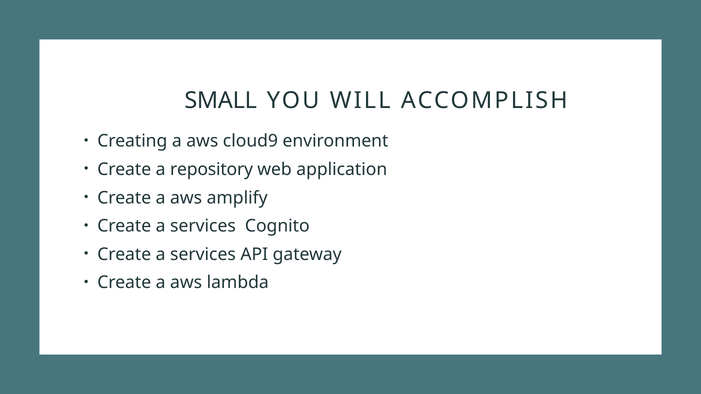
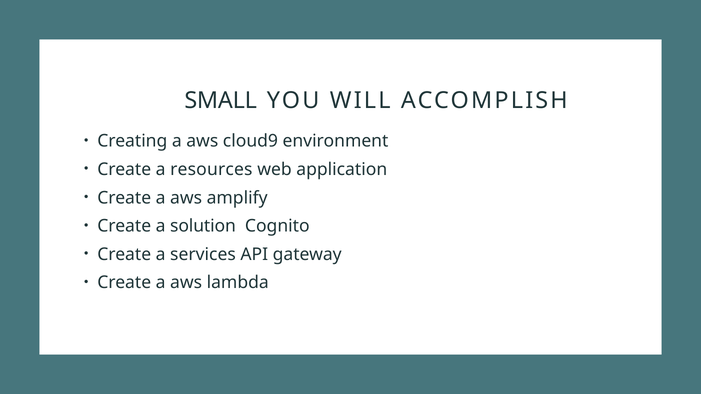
repository: repository -> resources (211, 170)
services: services -> solution (203, 226)
